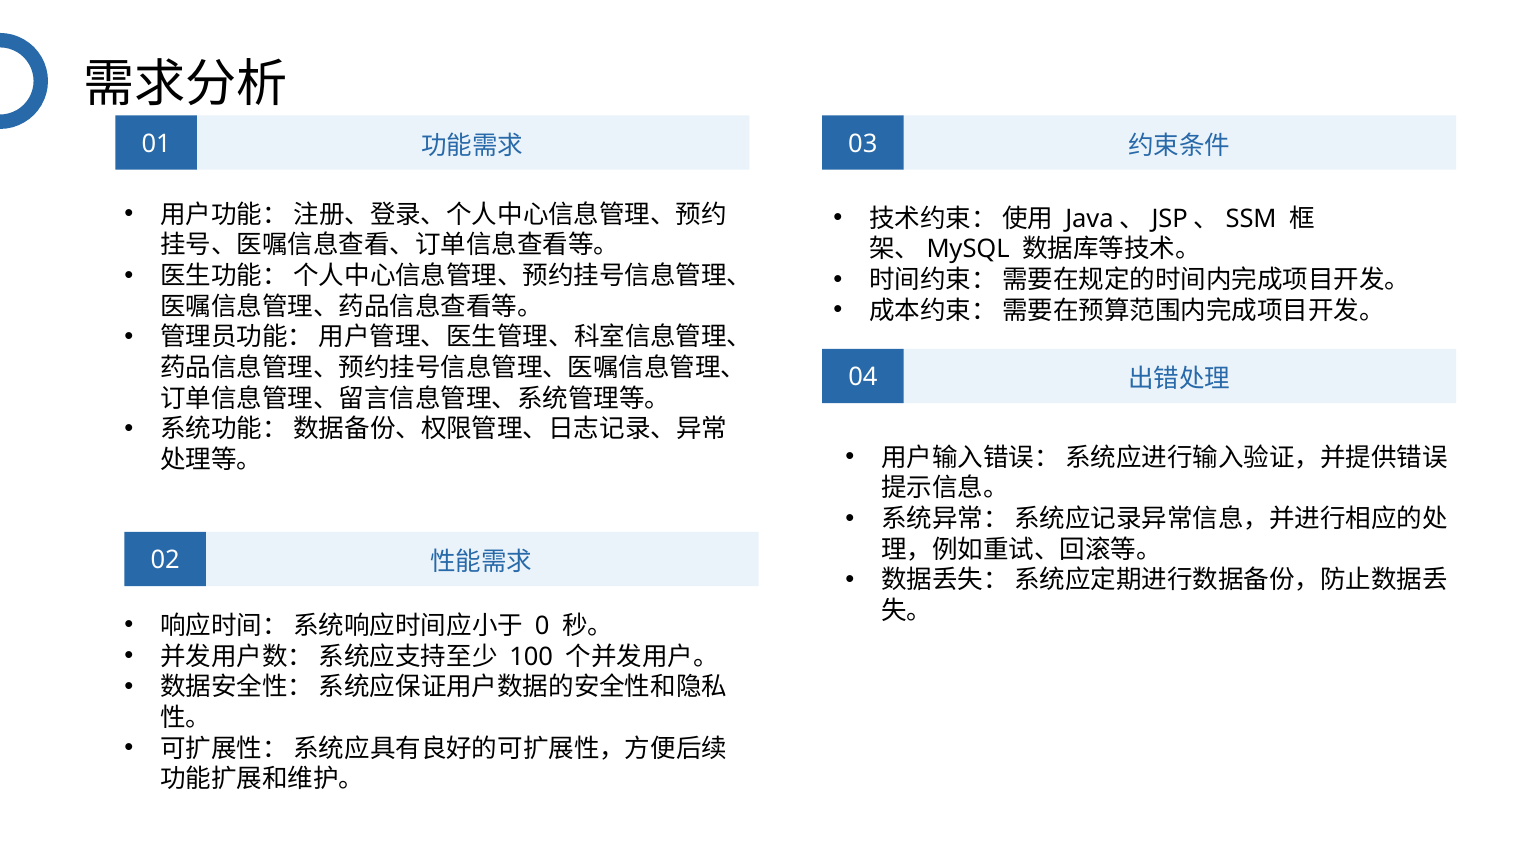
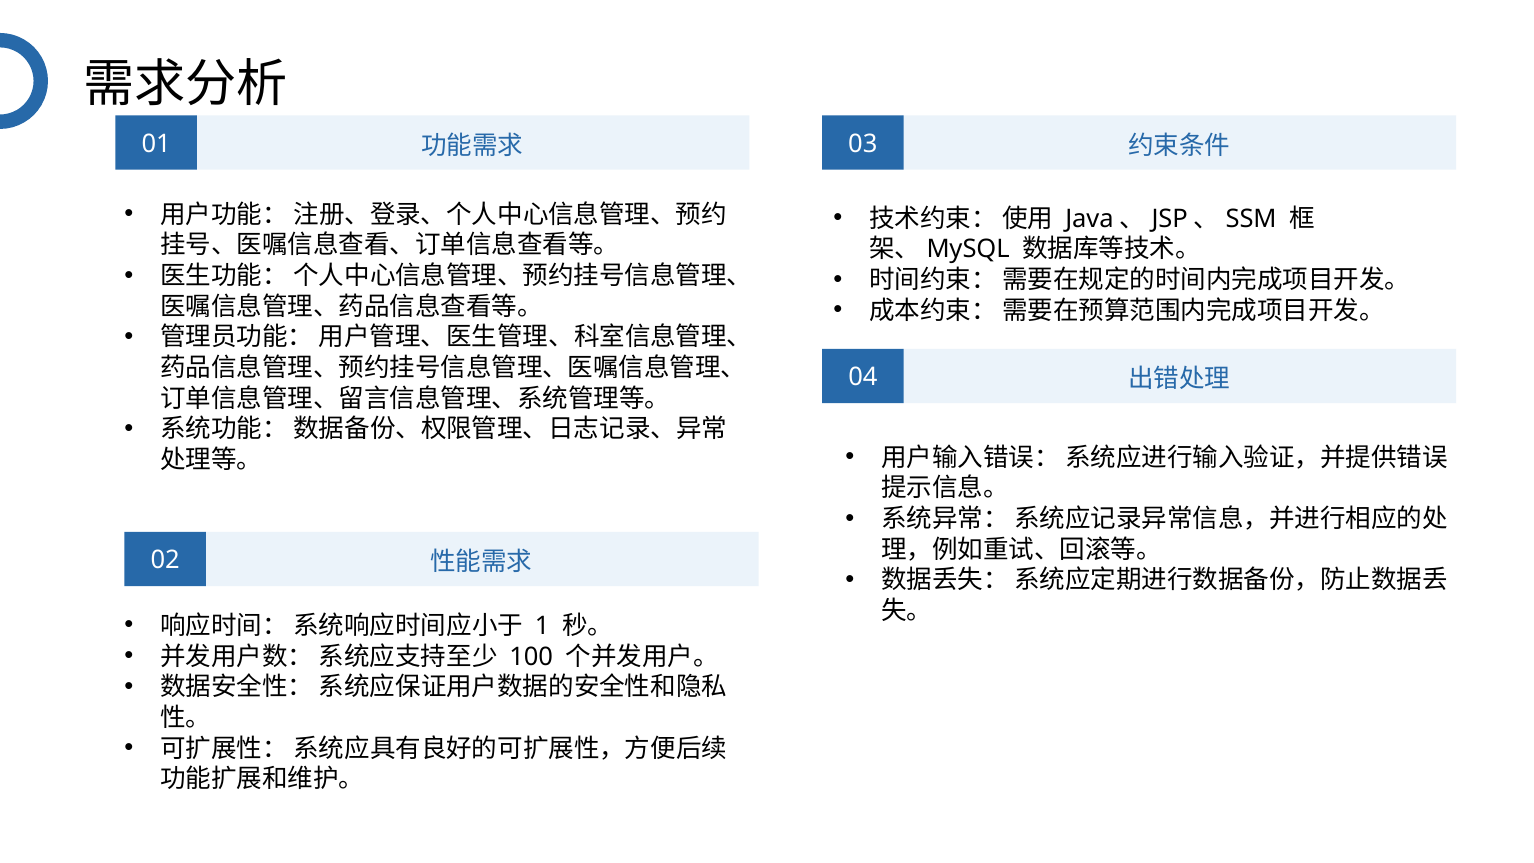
0: 0 -> 1 (542, 626)
